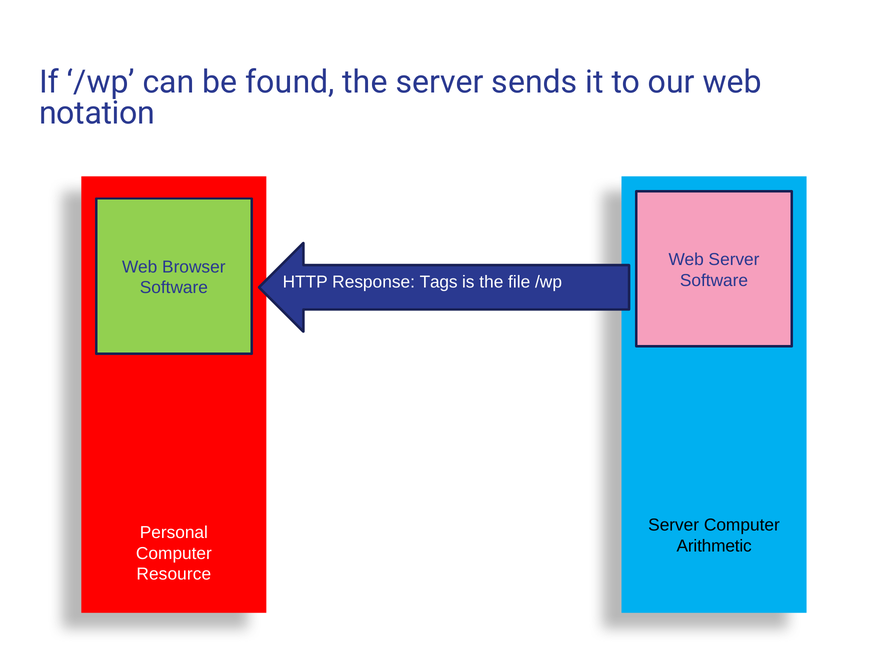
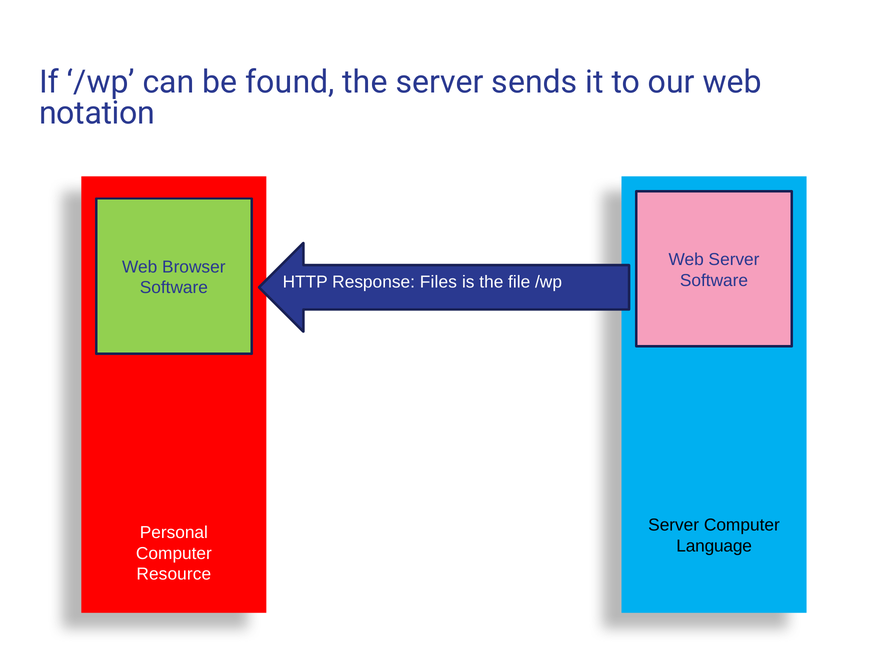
Tags: Tags -> Files (438, 282)
Arithmetic: Arithmetic -> Language (714, 546)
